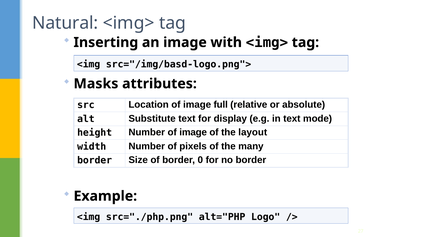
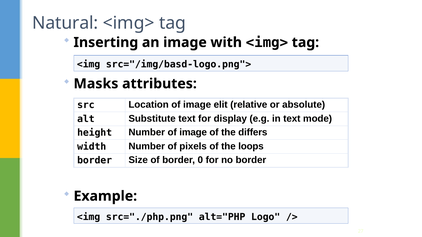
full: full -> elit (221, 105)
layout: layout -> differs (253, 133)
many: many -> loops (251, 146)
